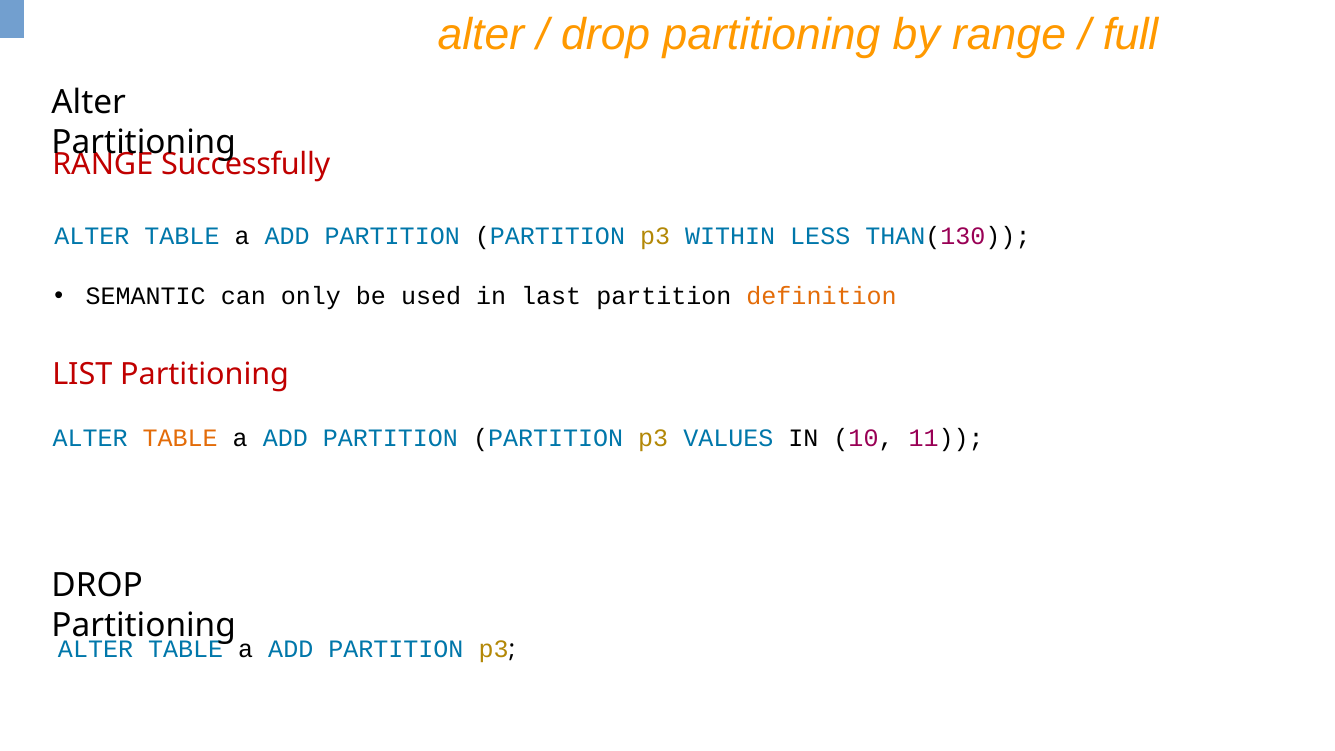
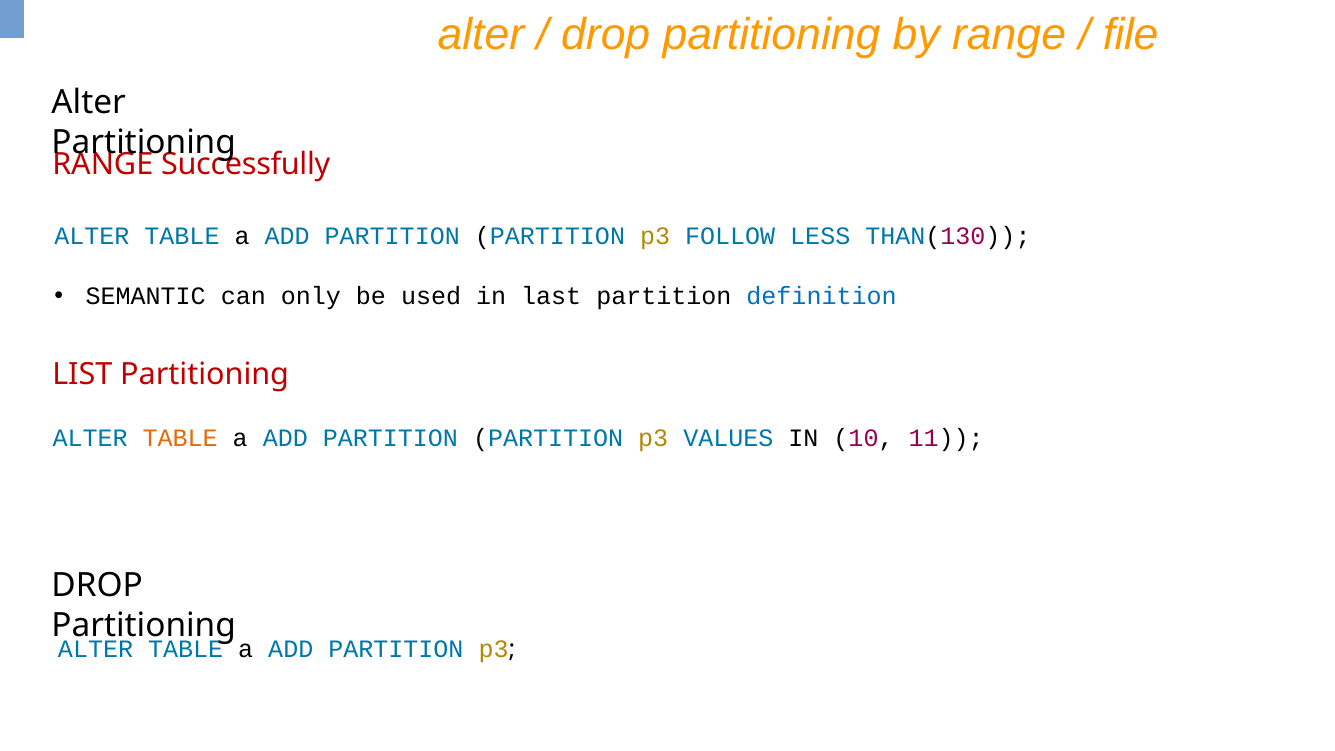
full: full -> file (1131, 35)
WITHIN: WITHIN -> FOLLOW (730, 236)
definition colour: orange -> blue (822, 296)
